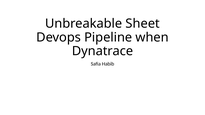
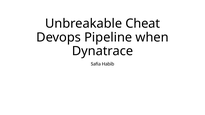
Sheet: Sheet -> Cheat (143, 24)
